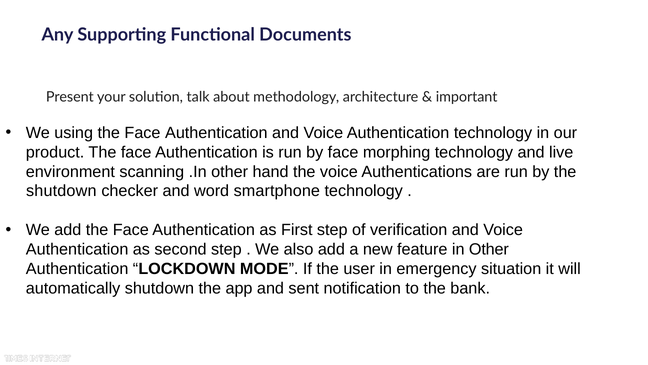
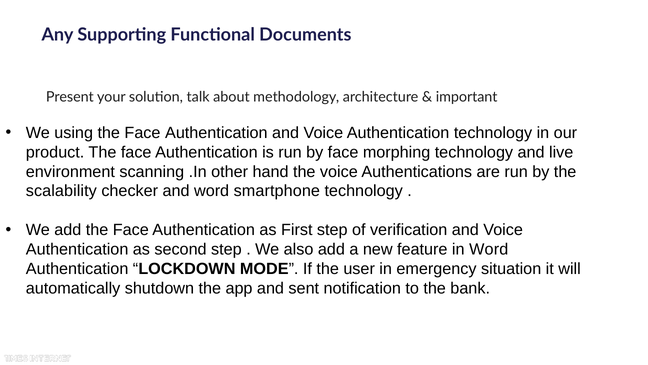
shutdown: shutdown -> scalability (61, 191)
in Other: Other -> Word (489, 249)
